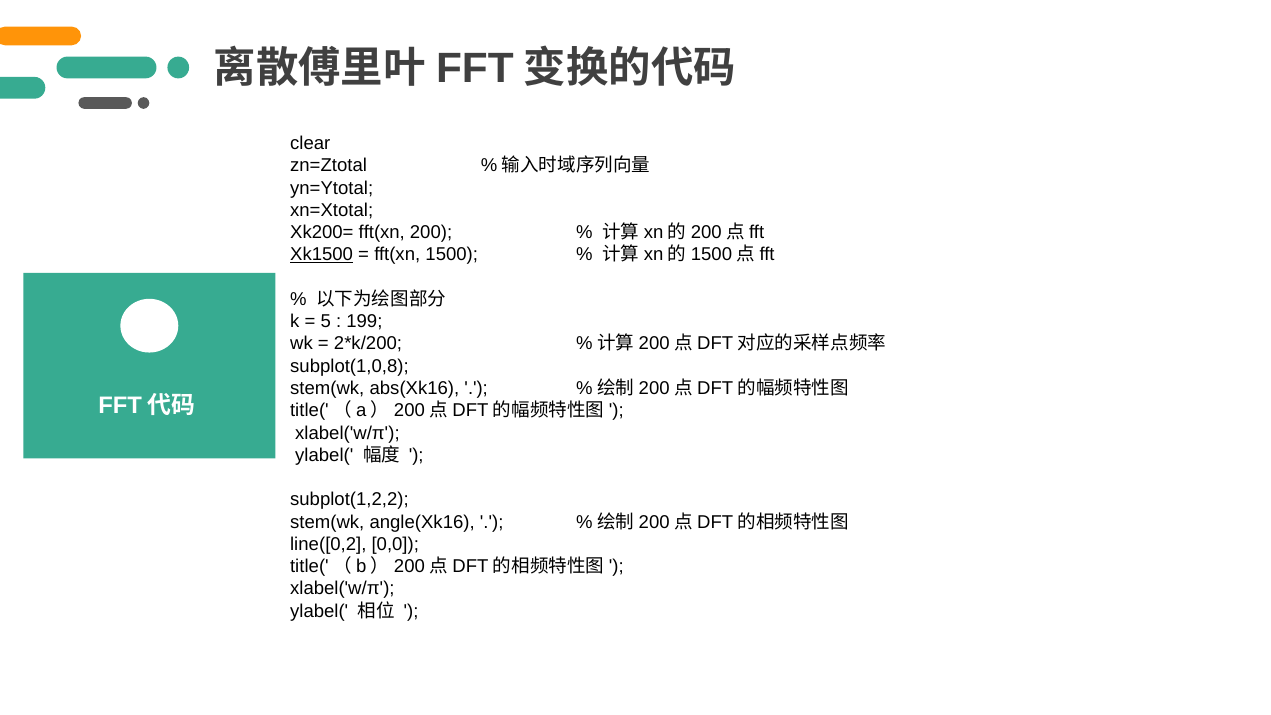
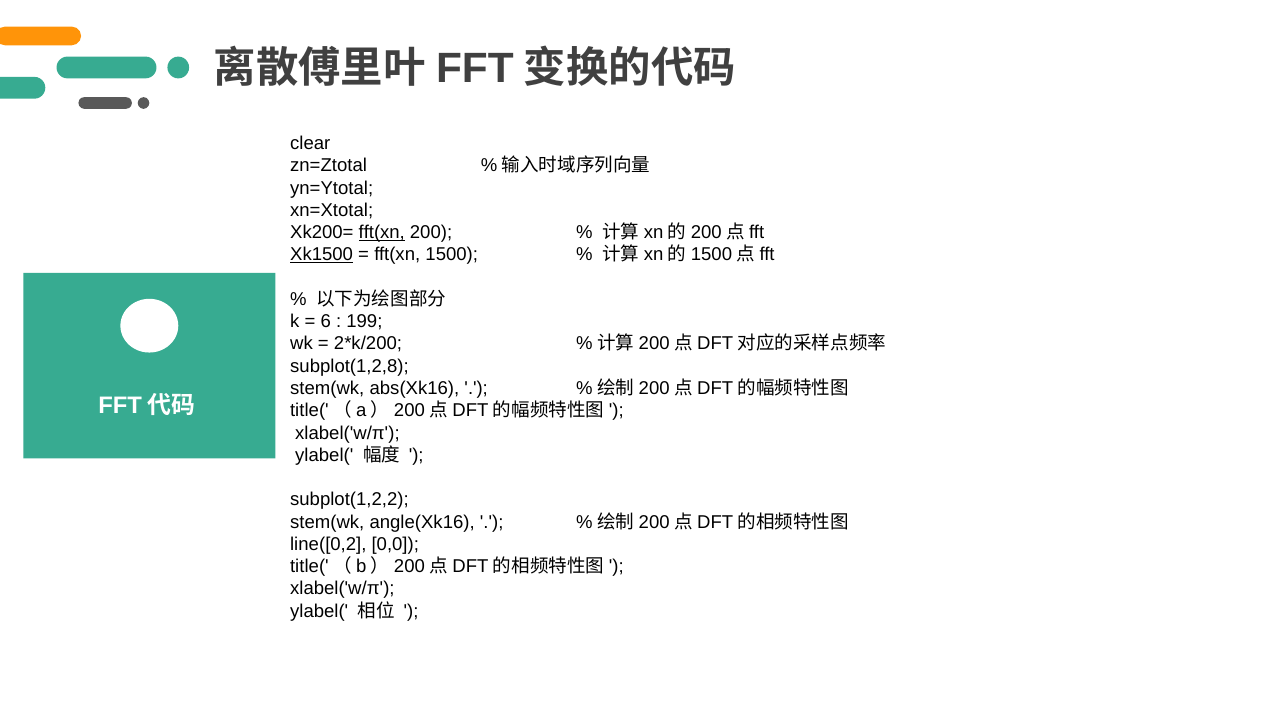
fft(xn underline: none -> present (382, 233)
5: 5 -> 6 (326, 322)
subplot(1,0,8: subplot(1,0,8 -> subplot(1,2,8 (349, 366)
